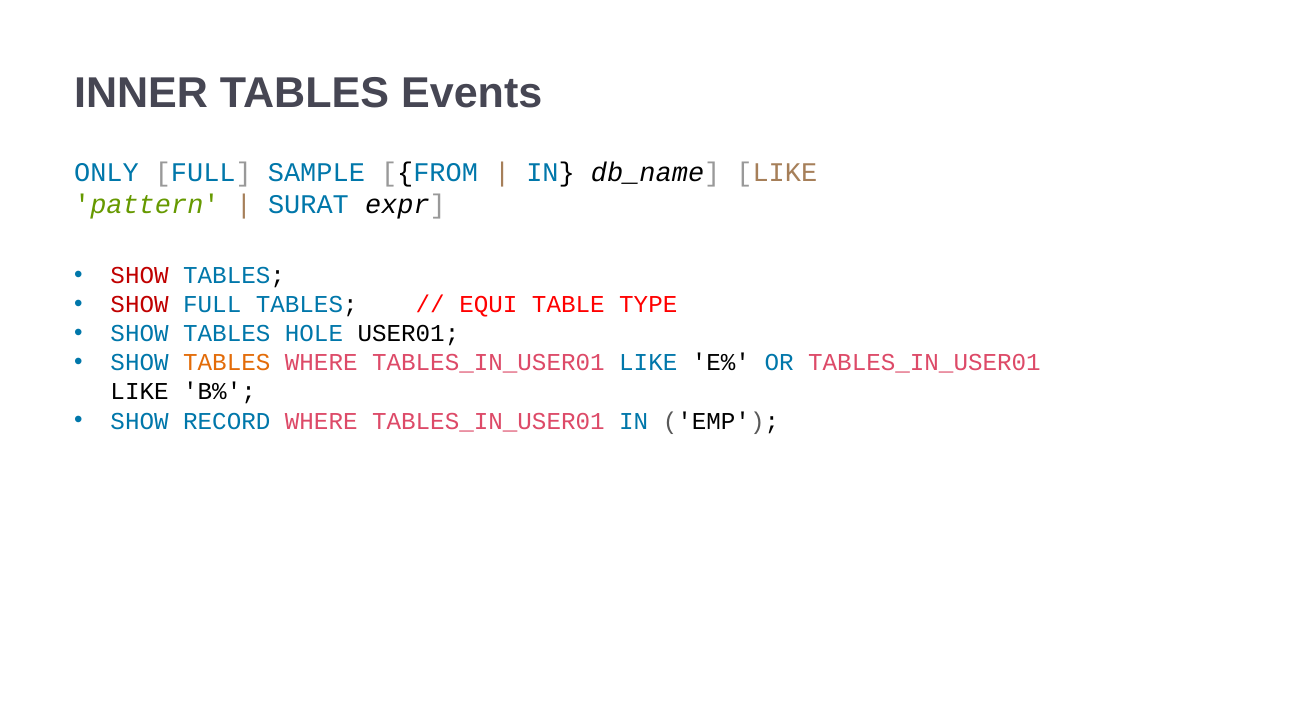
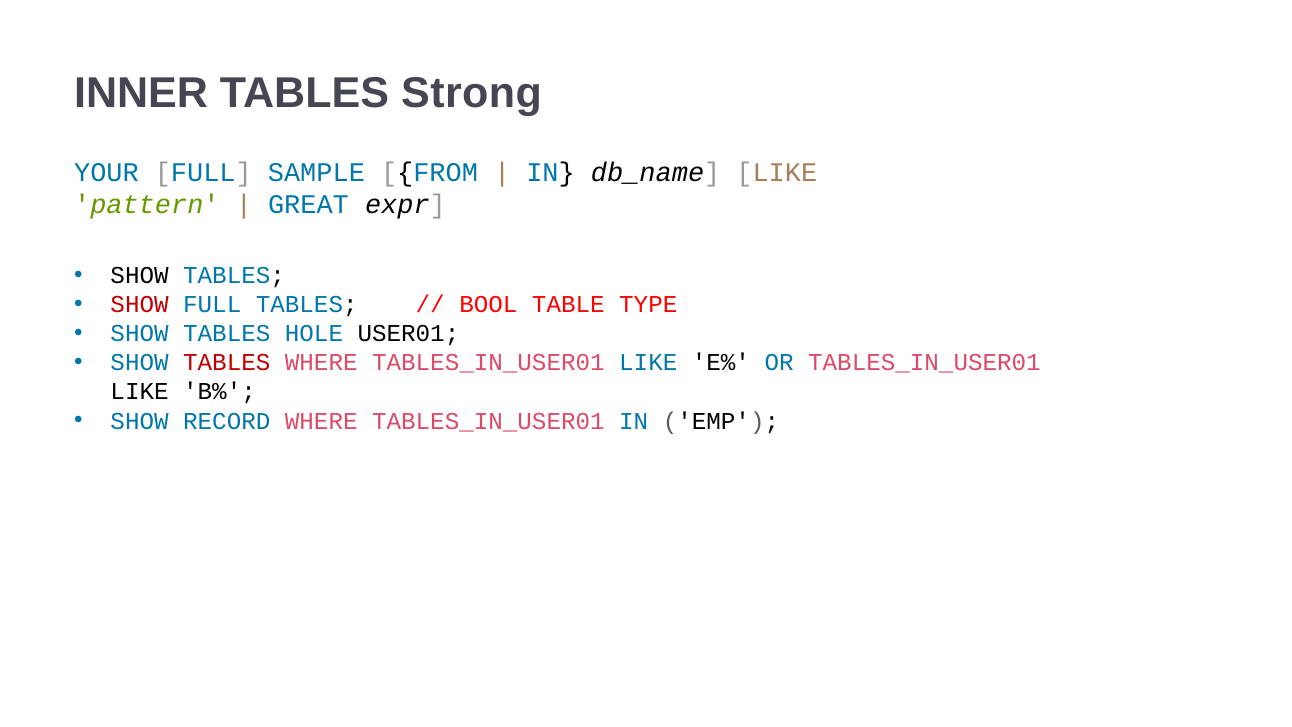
Events: Events -> Strong (472, 93)
ONLY: ONLY -> YOUR (106, 172)
SURAT: SURAT -> GREAT (308, 205)
SHOW colour: red -> black (140, 276)
EQUI: EQUI -> BOOL (488, 305)
TABLES colour: orange -> red (227, 363)
